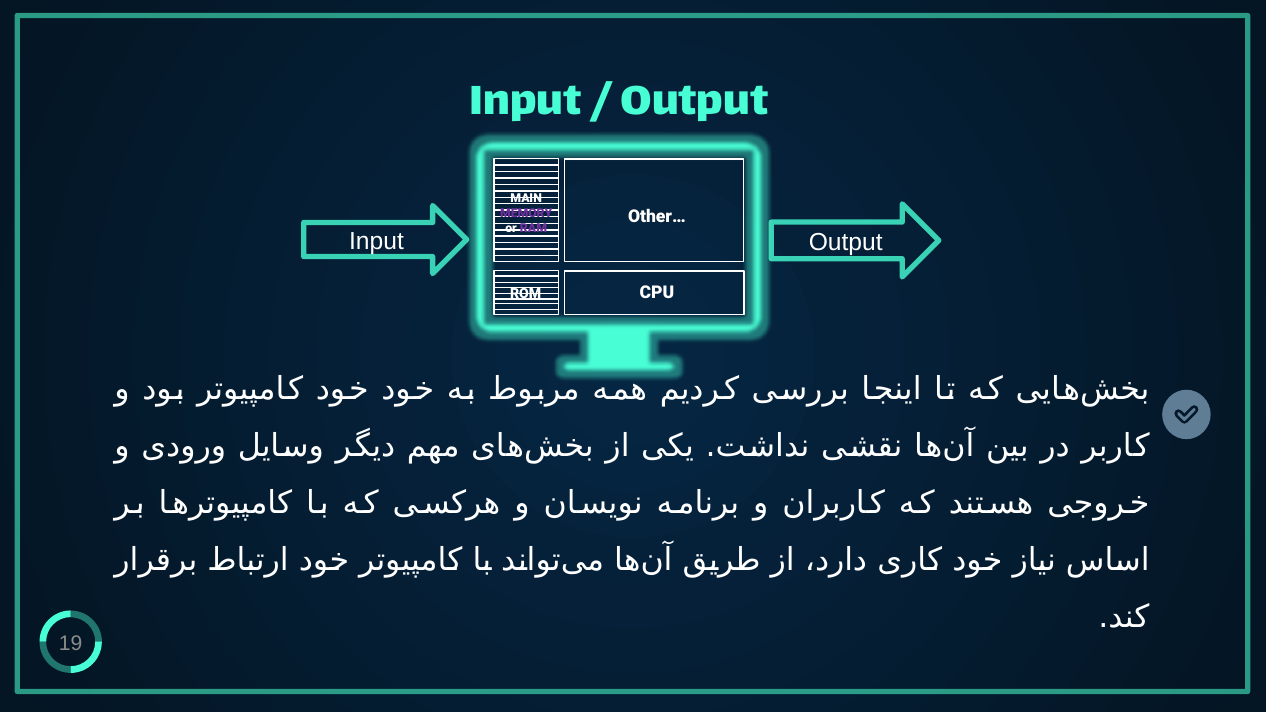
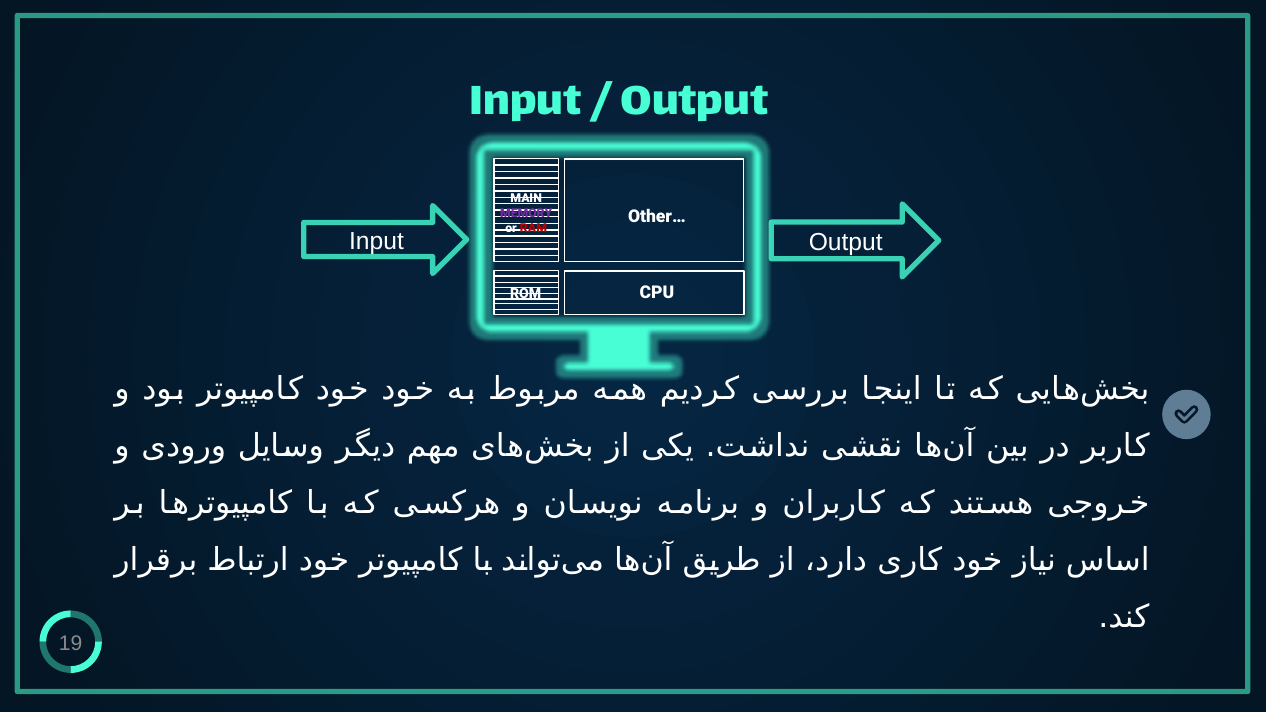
RAM colour: purple -> red (534, 228)
